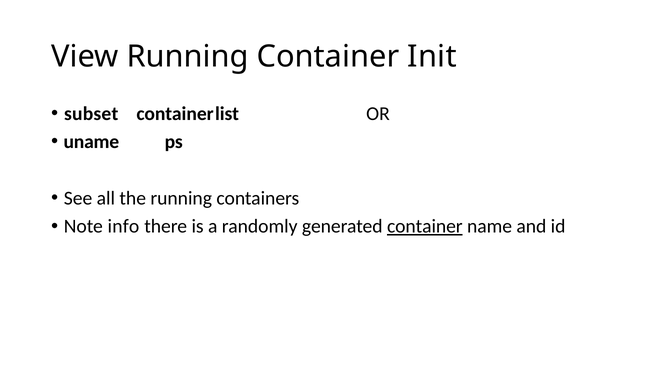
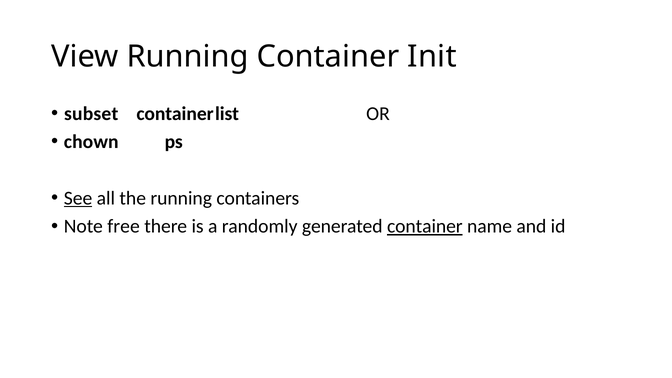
uname: uname -> chown (91, 142)
See underline: none -> present (78, 198)
info: info -> free (124, 226)
